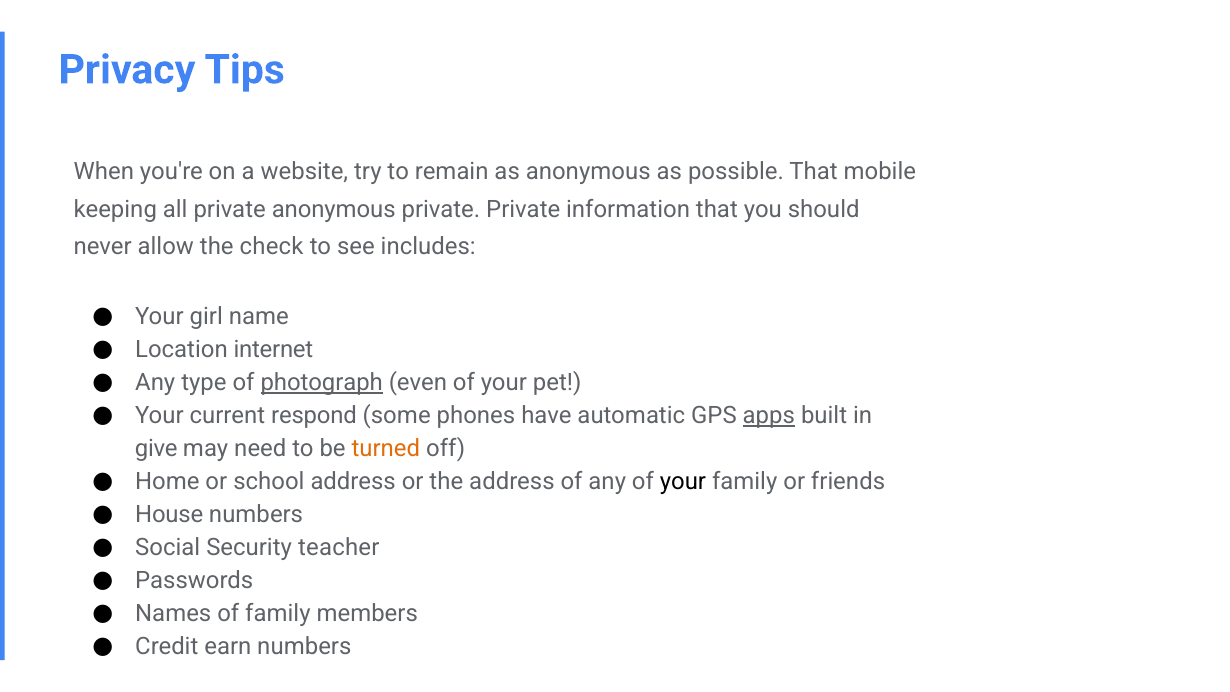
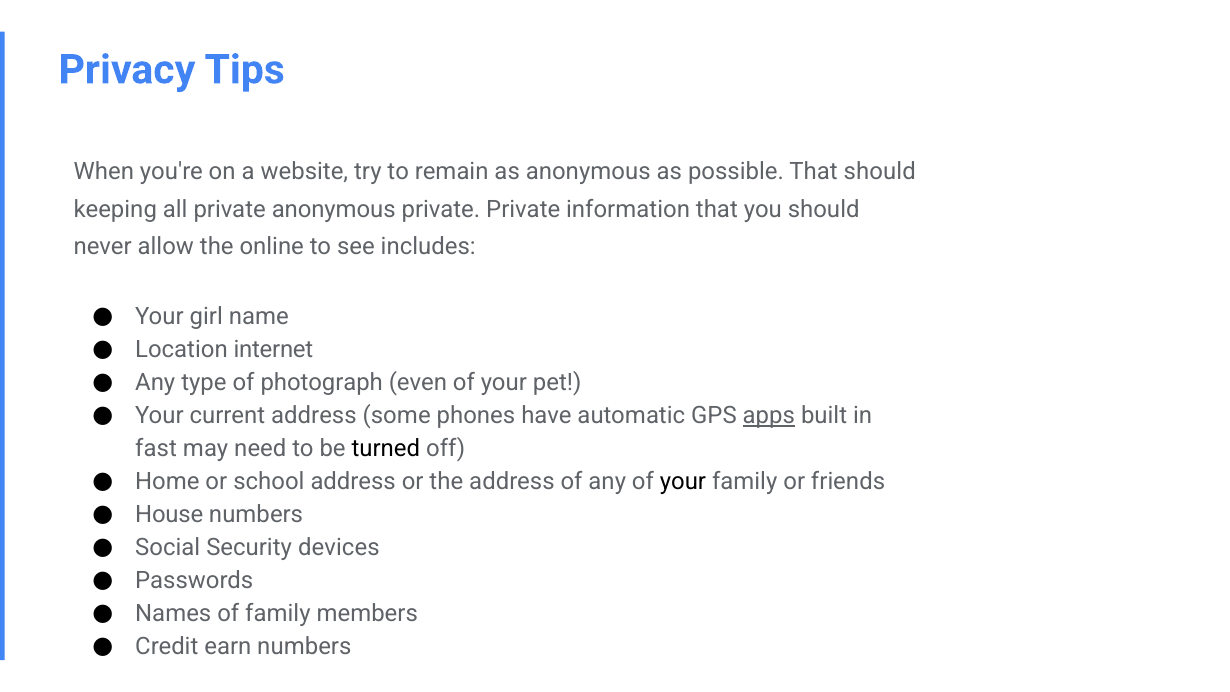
That mobile: mobile -> should (880, 172)
check: check -> online (272, 247)
photograph underline: present -> none (322, 383)
current respond: respond -> address (314, 416)
give: give -> fast (156, 449)
turned colour: orange -> black (386, 449)
teacher: teacher -> devices (339, 548)
